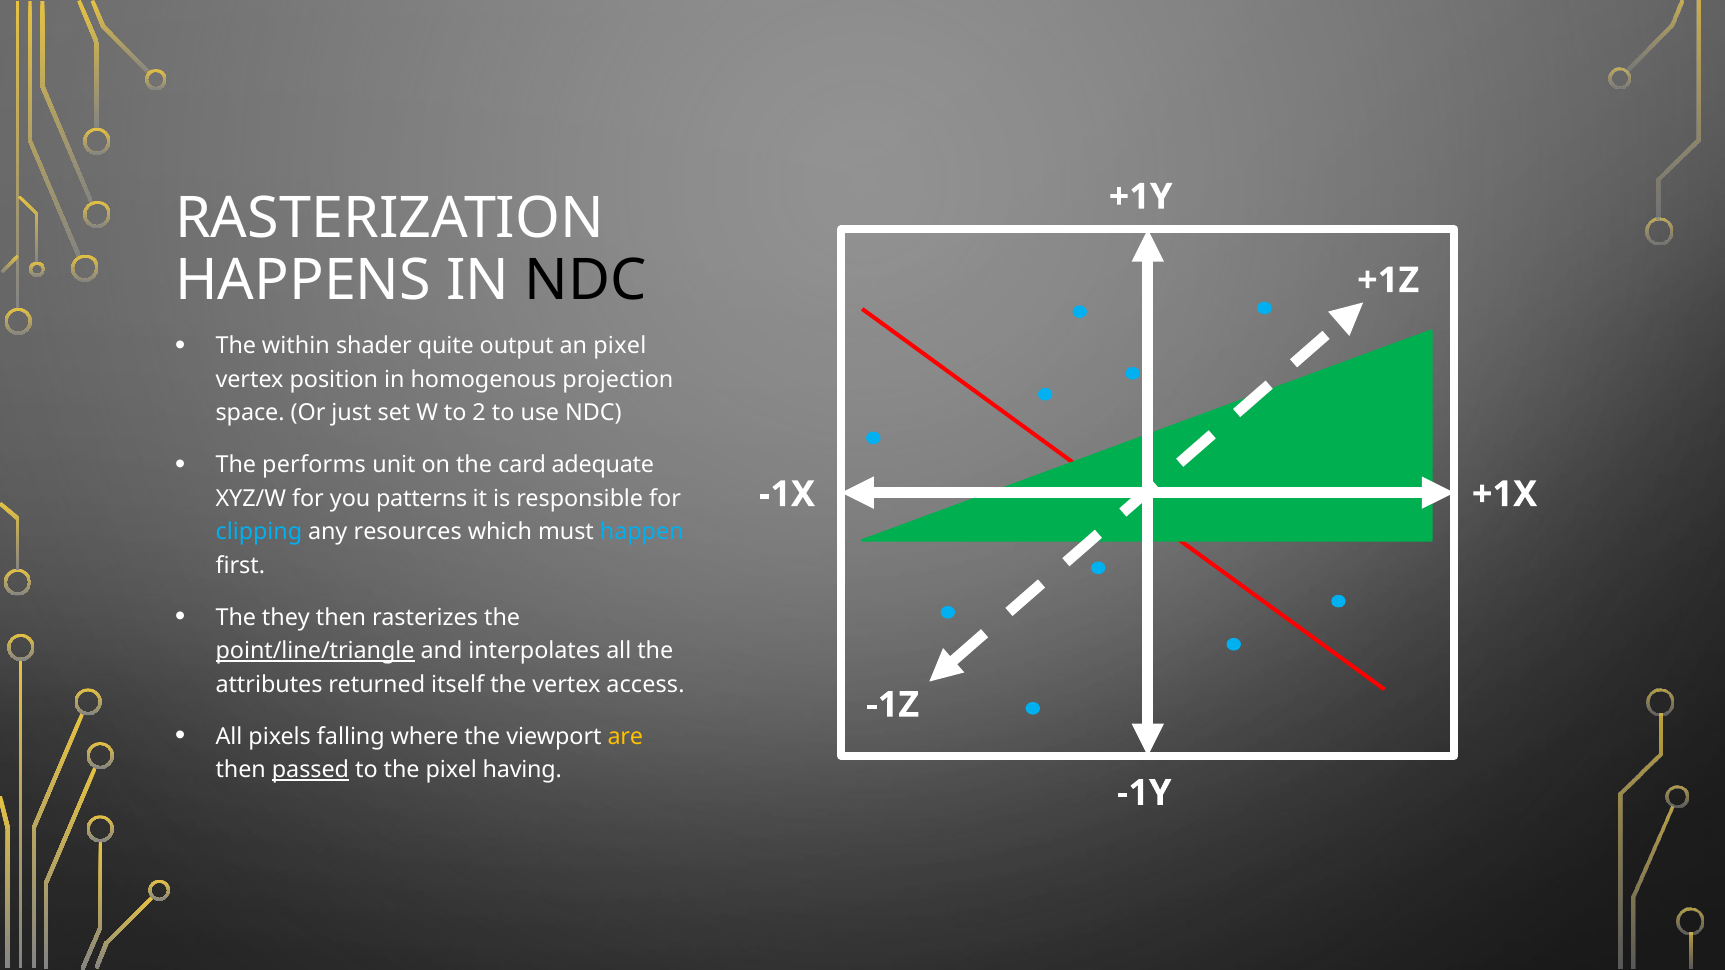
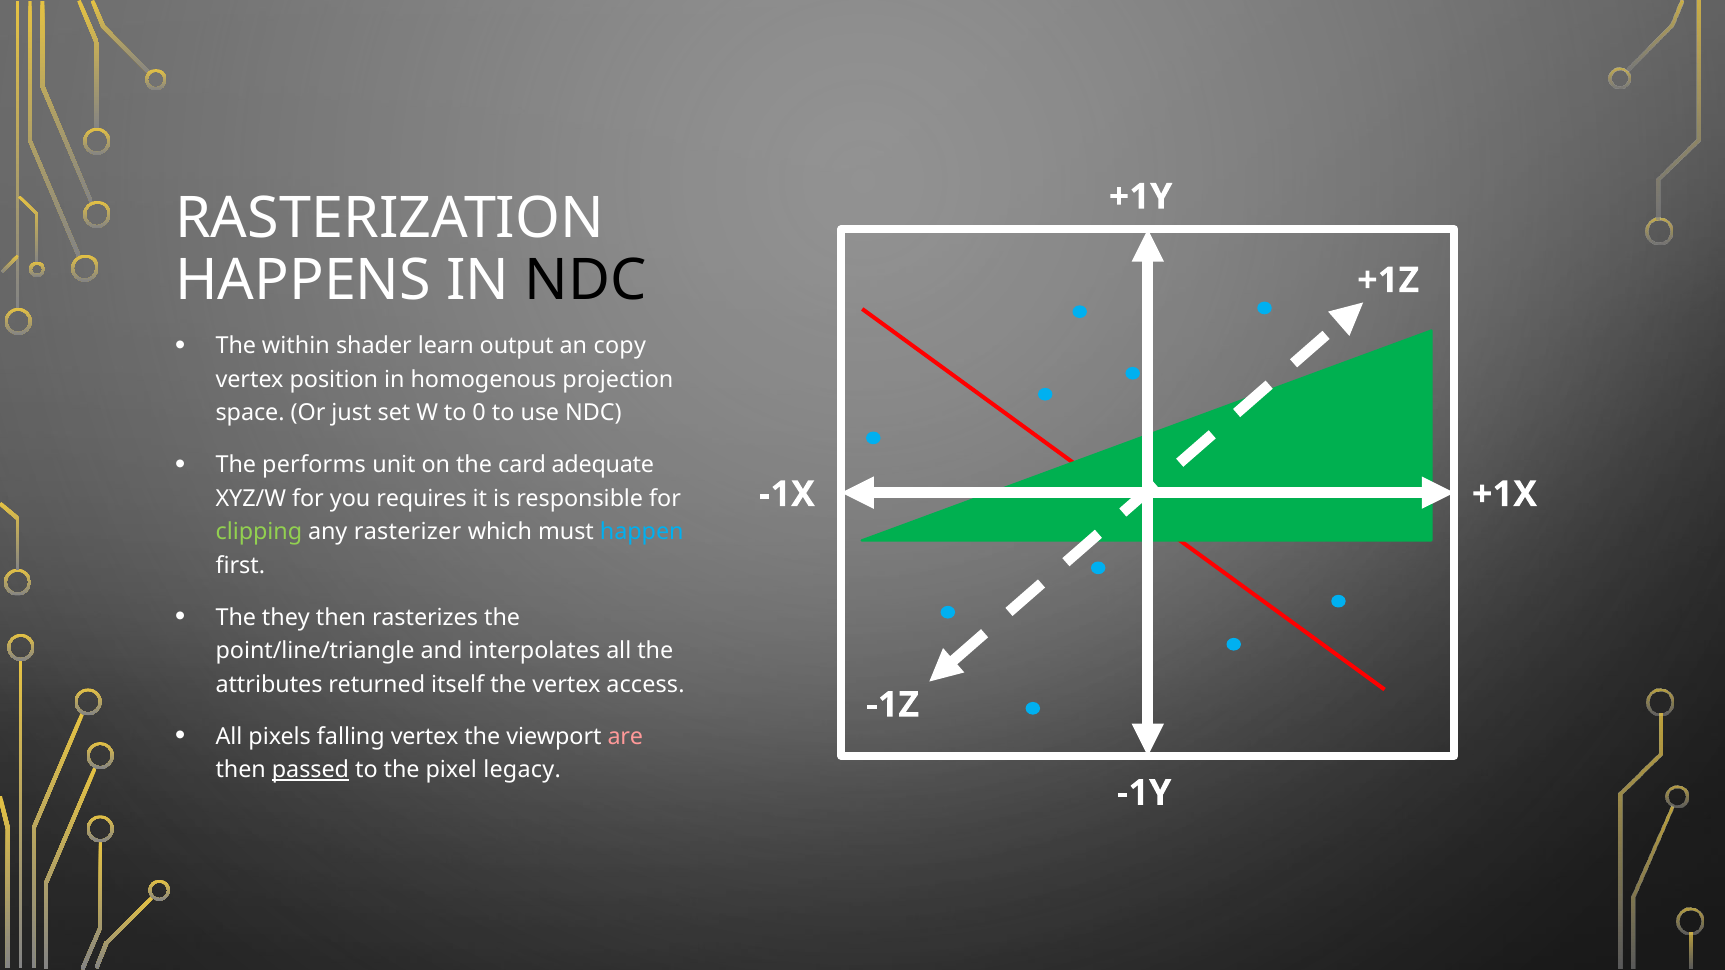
quite: quite -> learn (446, 346)
an pixel: pixel -> copy (620, 346)
2: 2 -> 0 (479, 413)
patterns: patterns -> requires (422, 499)
clipping colour: light blue -> light green (259, 532)
resources: resources -> rasterizer (408, 532)
point/line/triangle underline: present -> none (315, 651)
falling where: where -> vertex (425, 737)
are colour: yellow -> pink (625, 737)
having: having -> legacy (522, 770)
